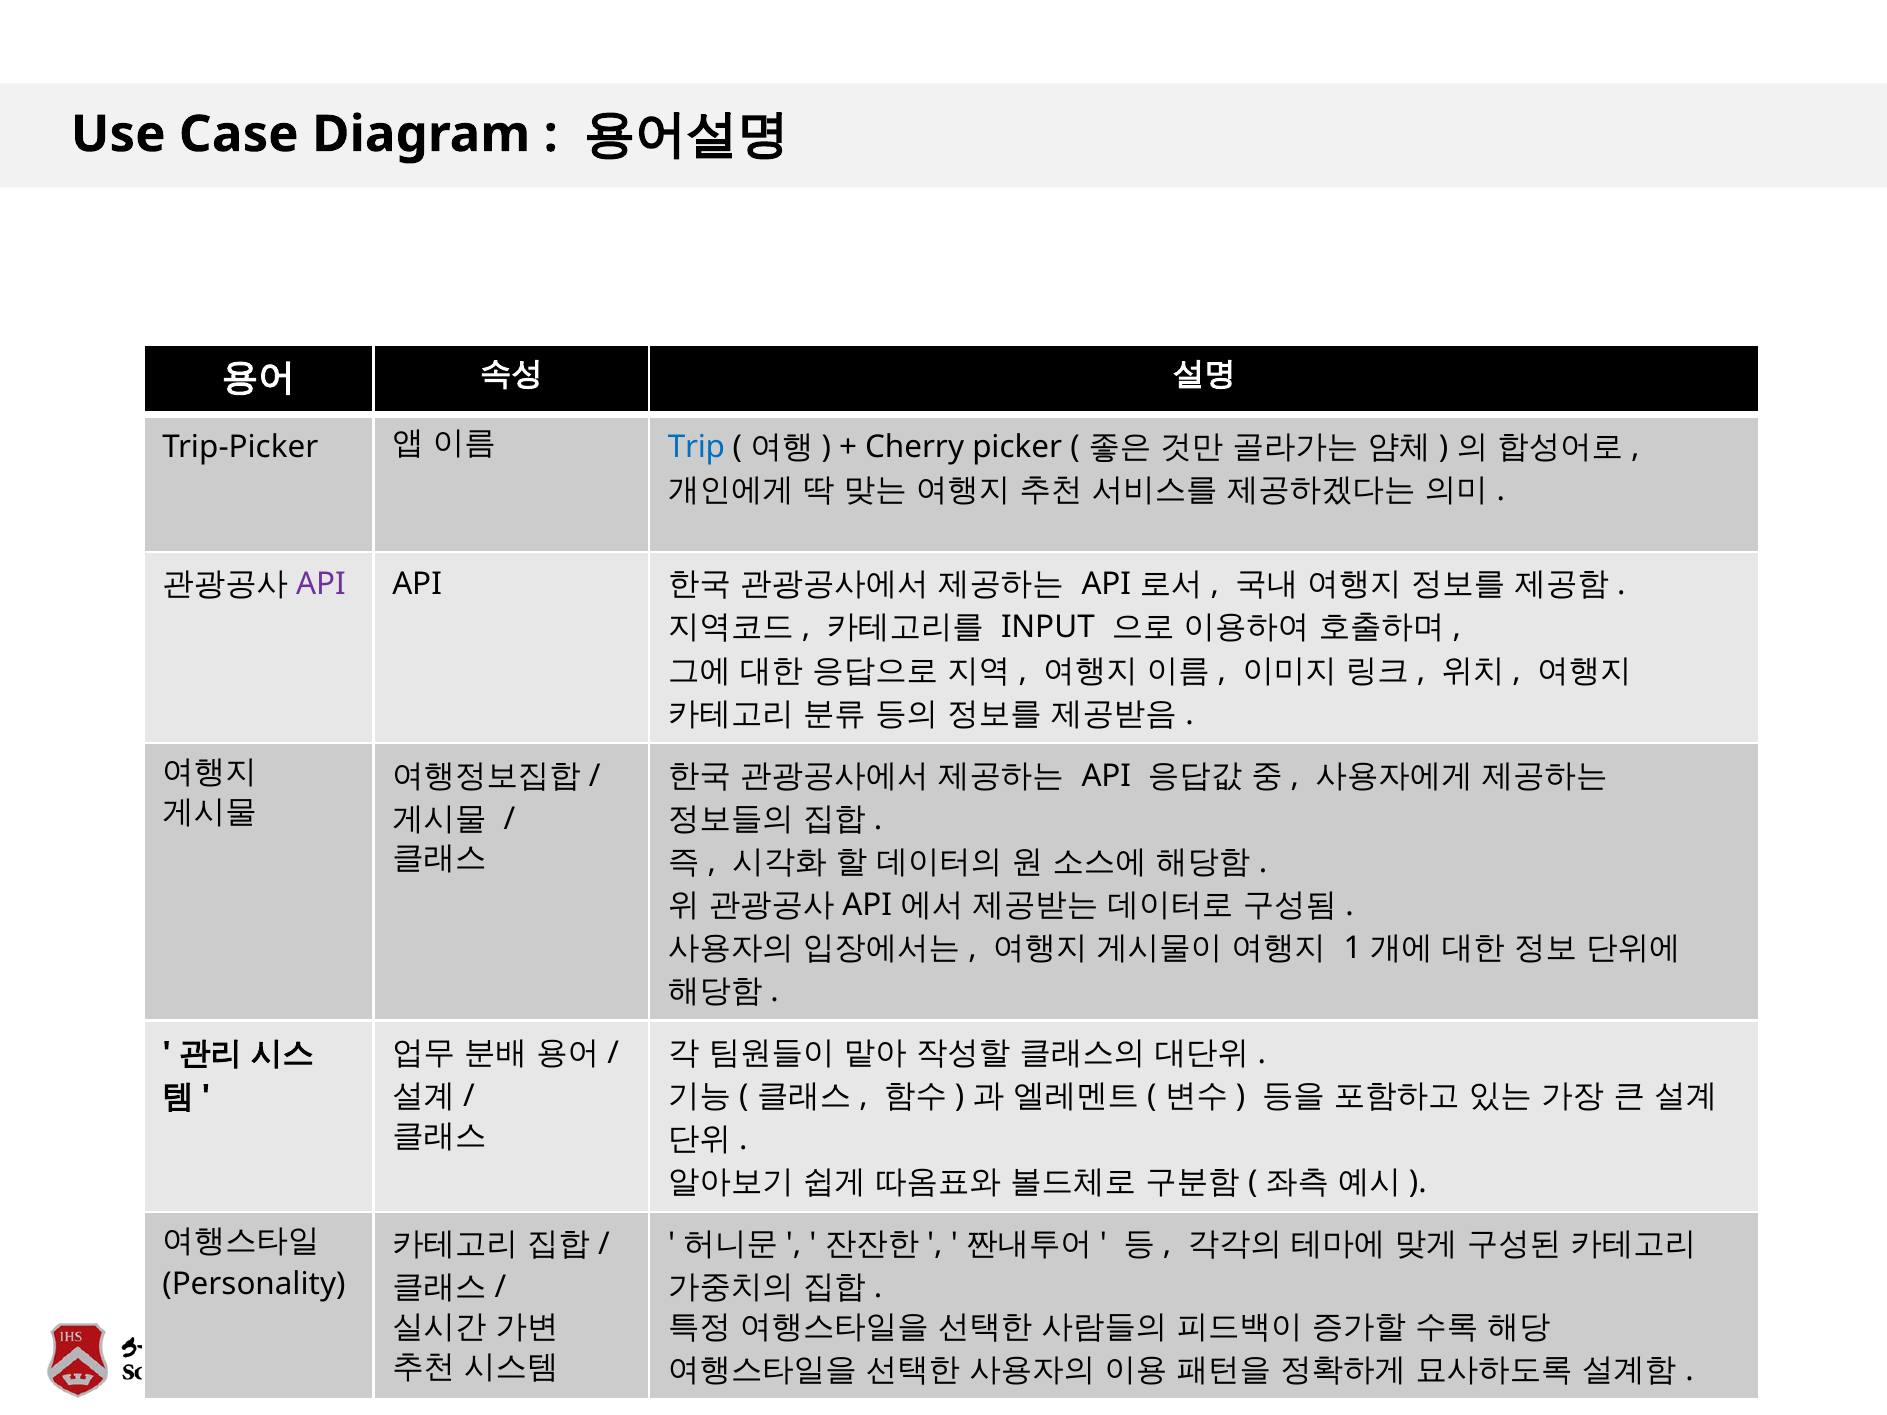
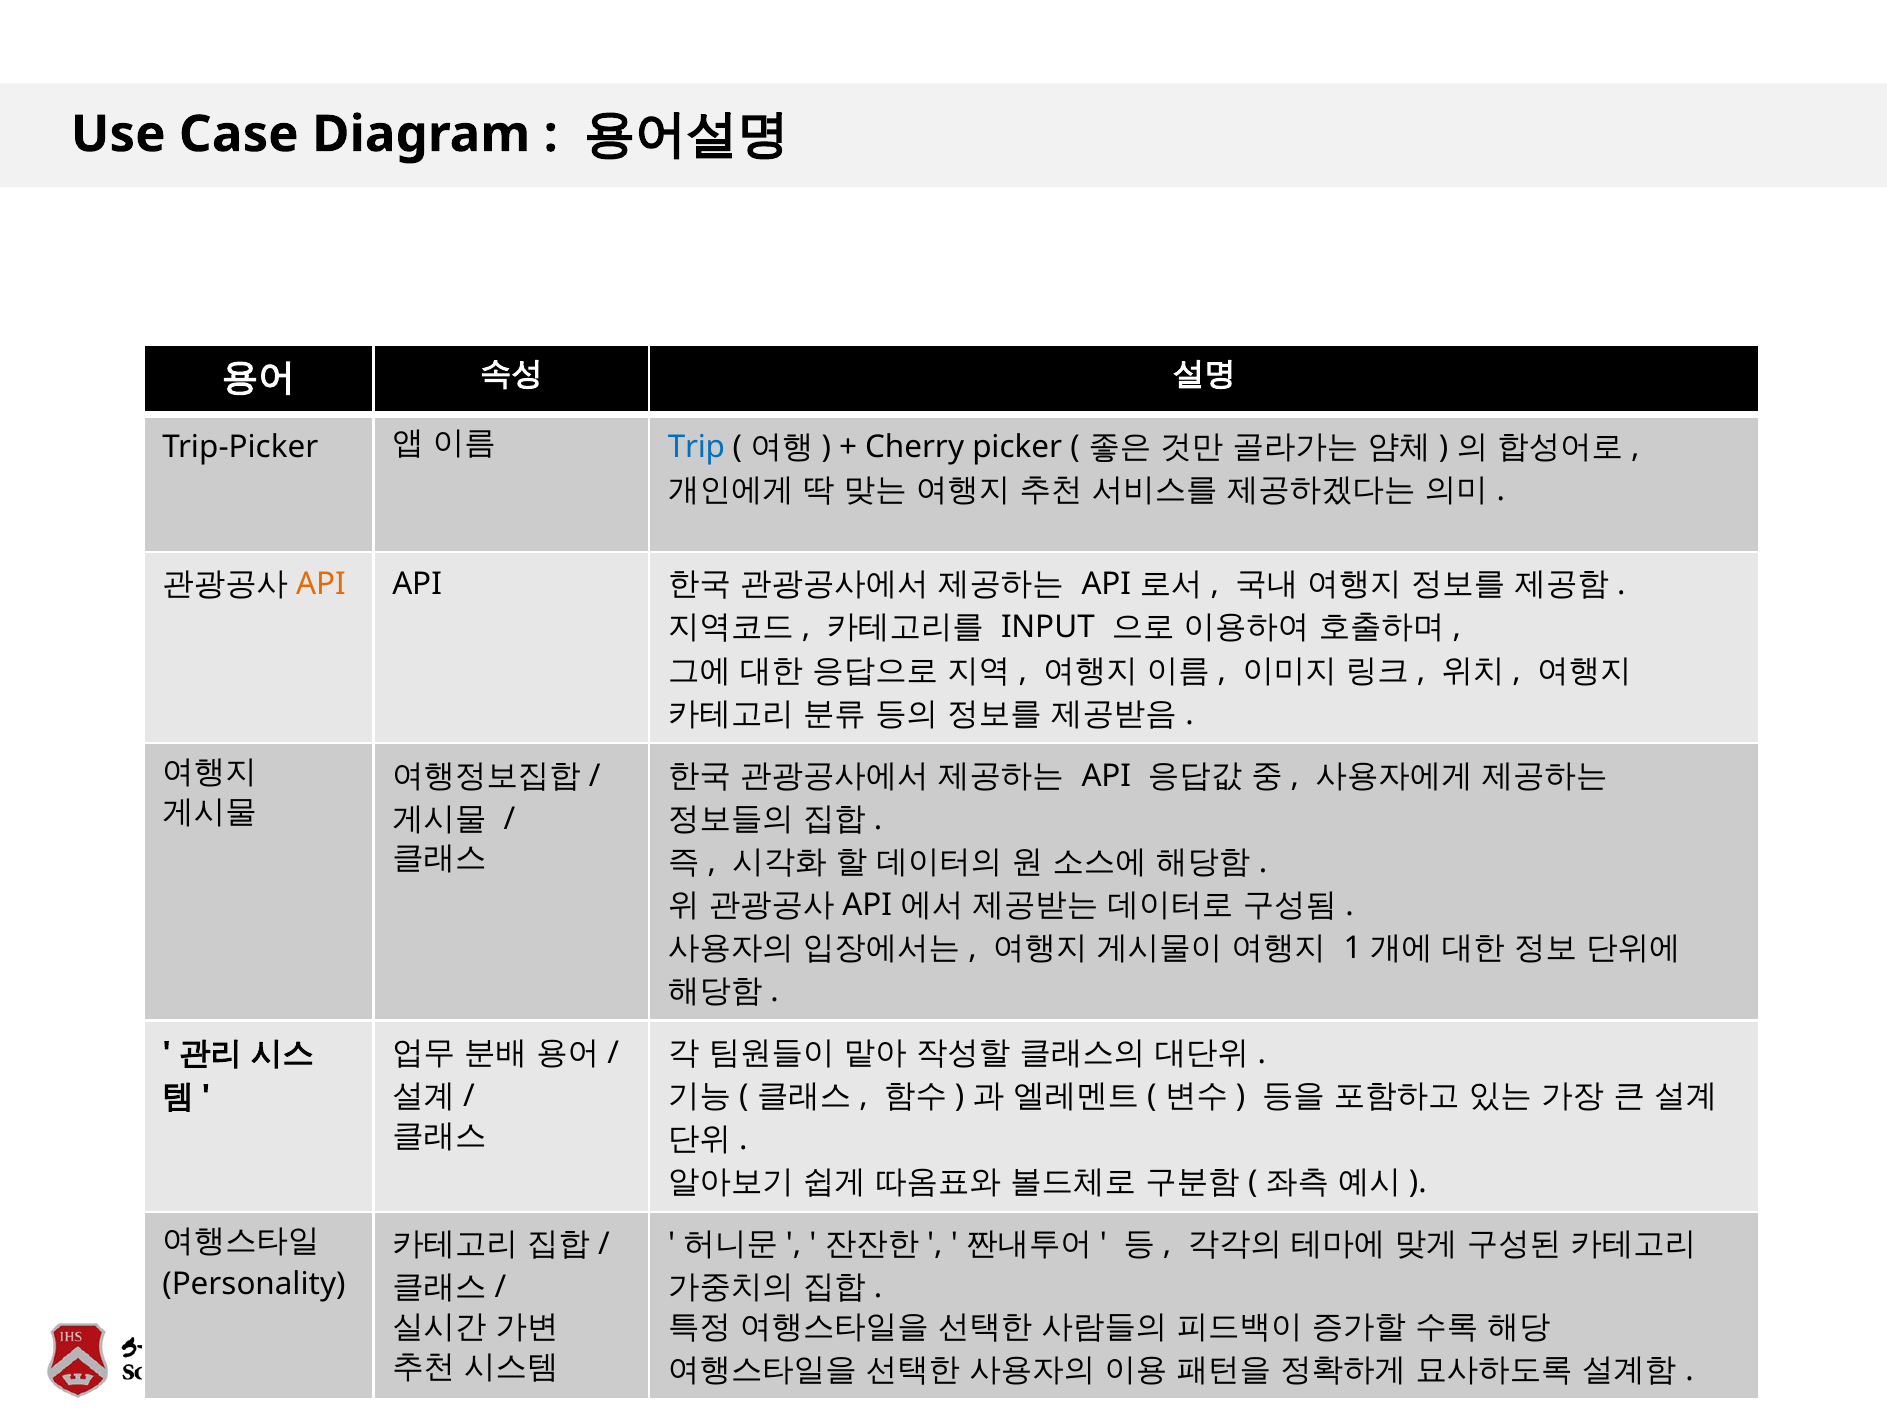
API colour: purple -> orange (321, 585)
